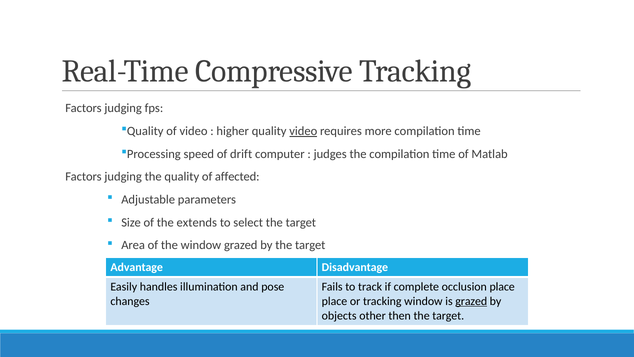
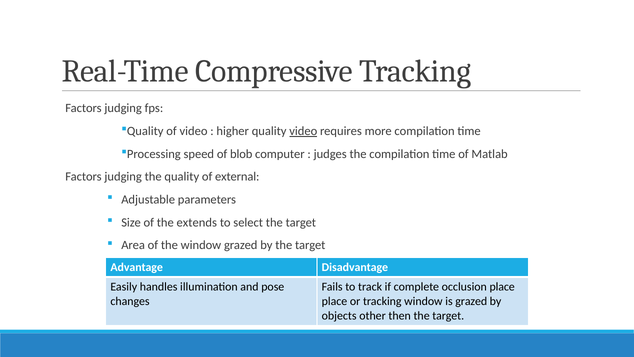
drift: drift -> blob (241, 154)
affected: affected -> external (237, 177)
grazed underline: present -> none (471, 301)
